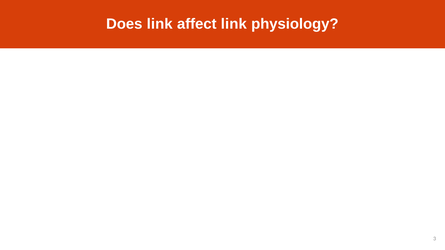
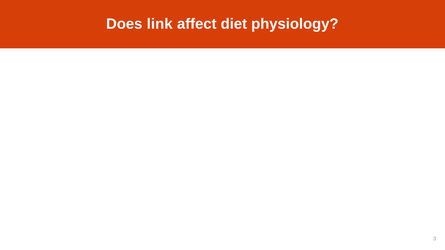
affect link: link -> diet (234, 24)
